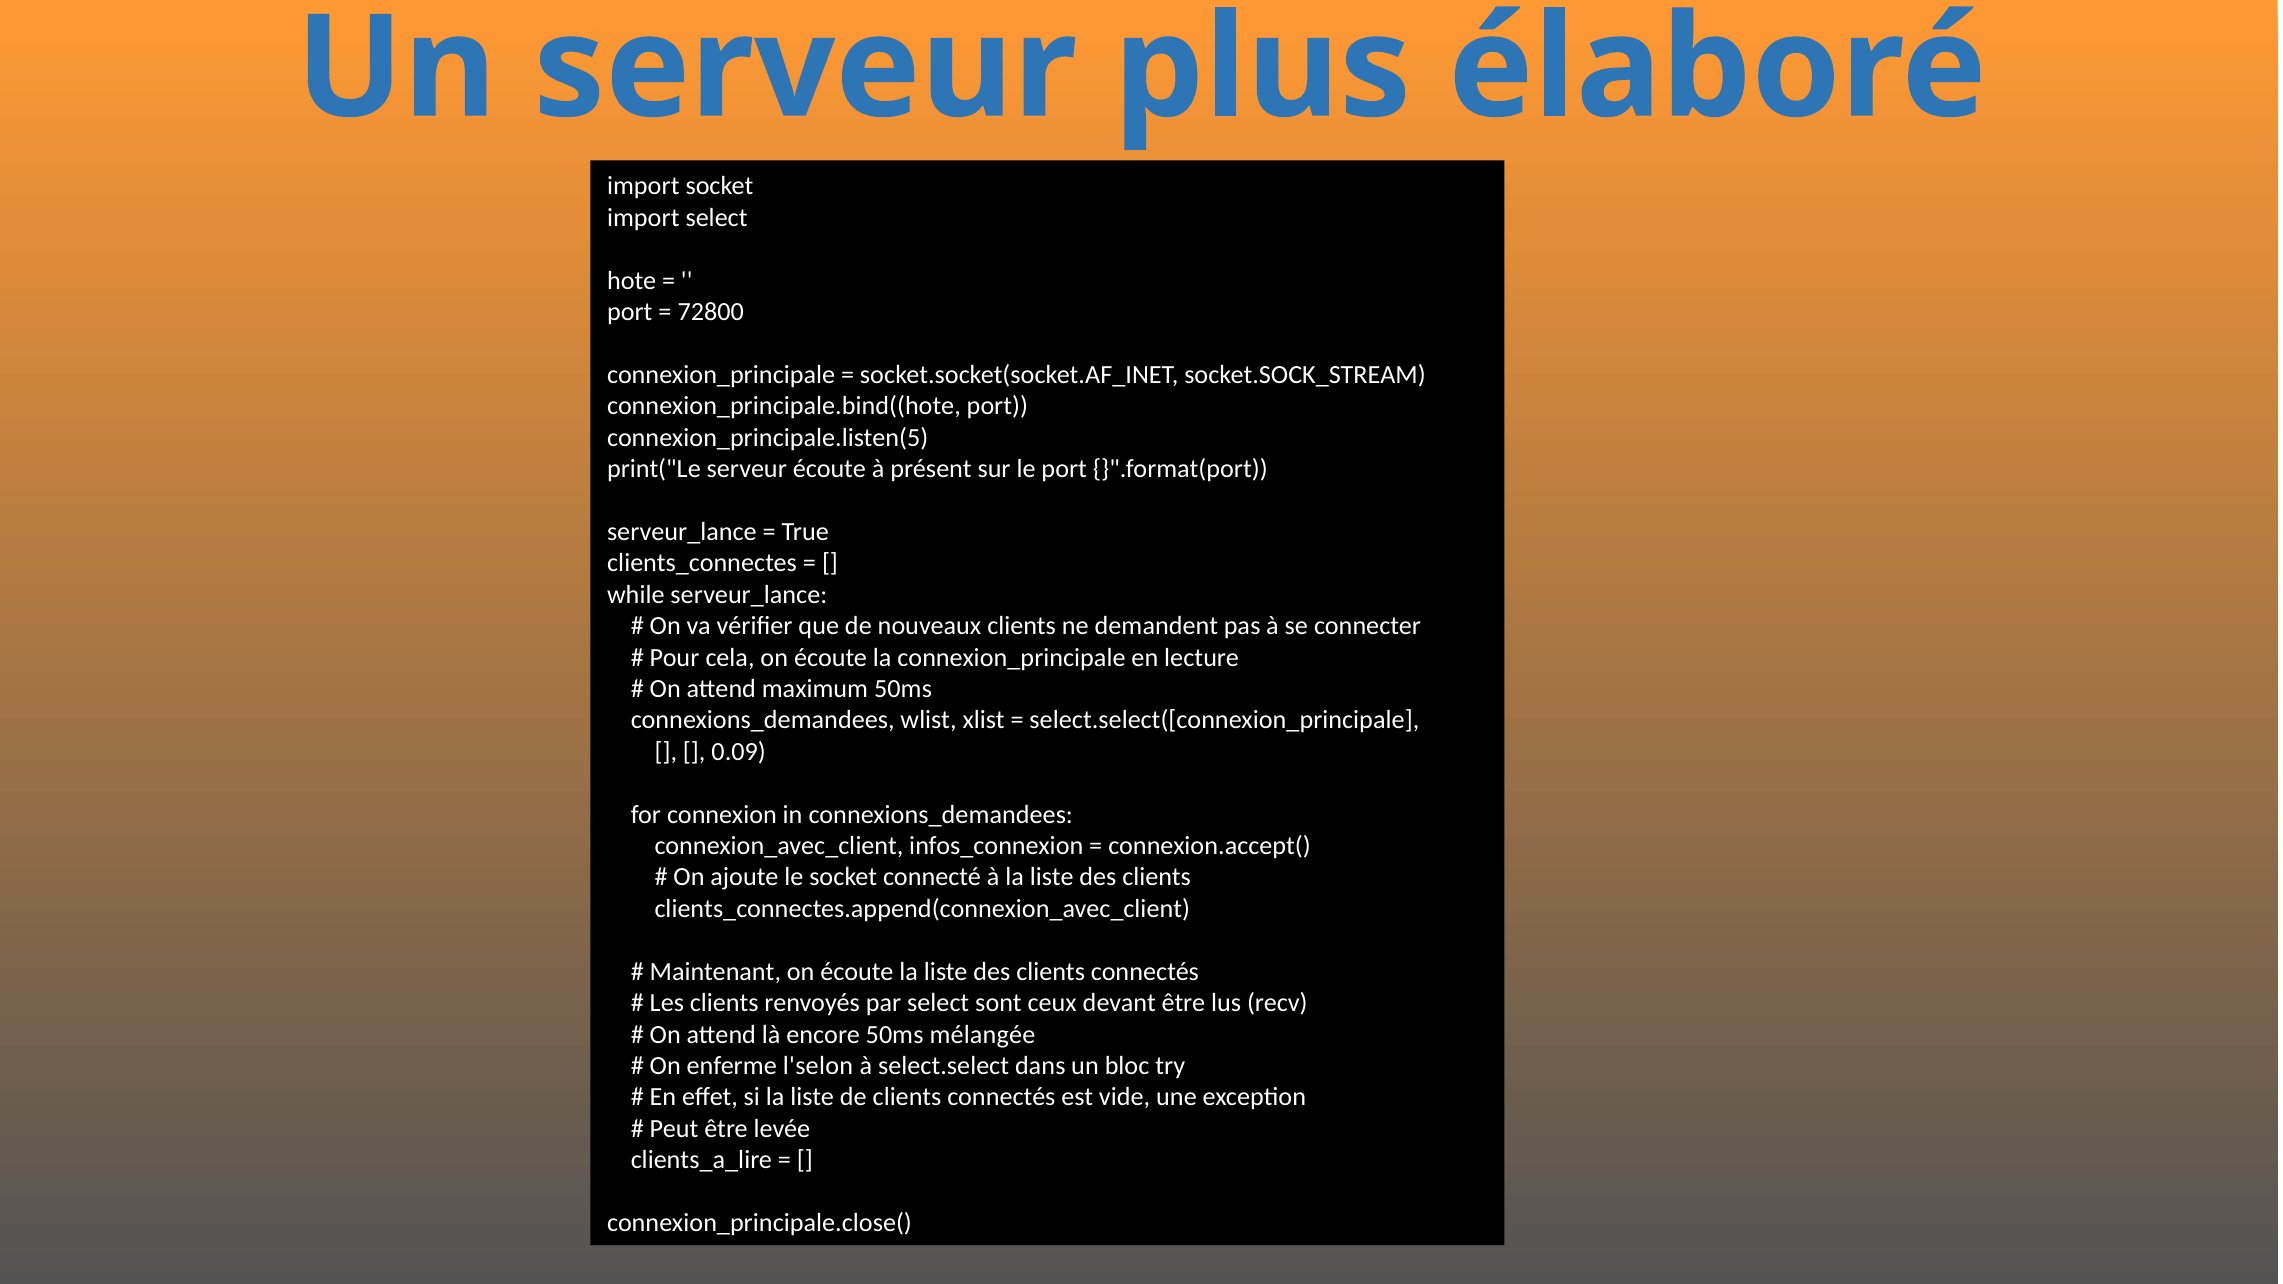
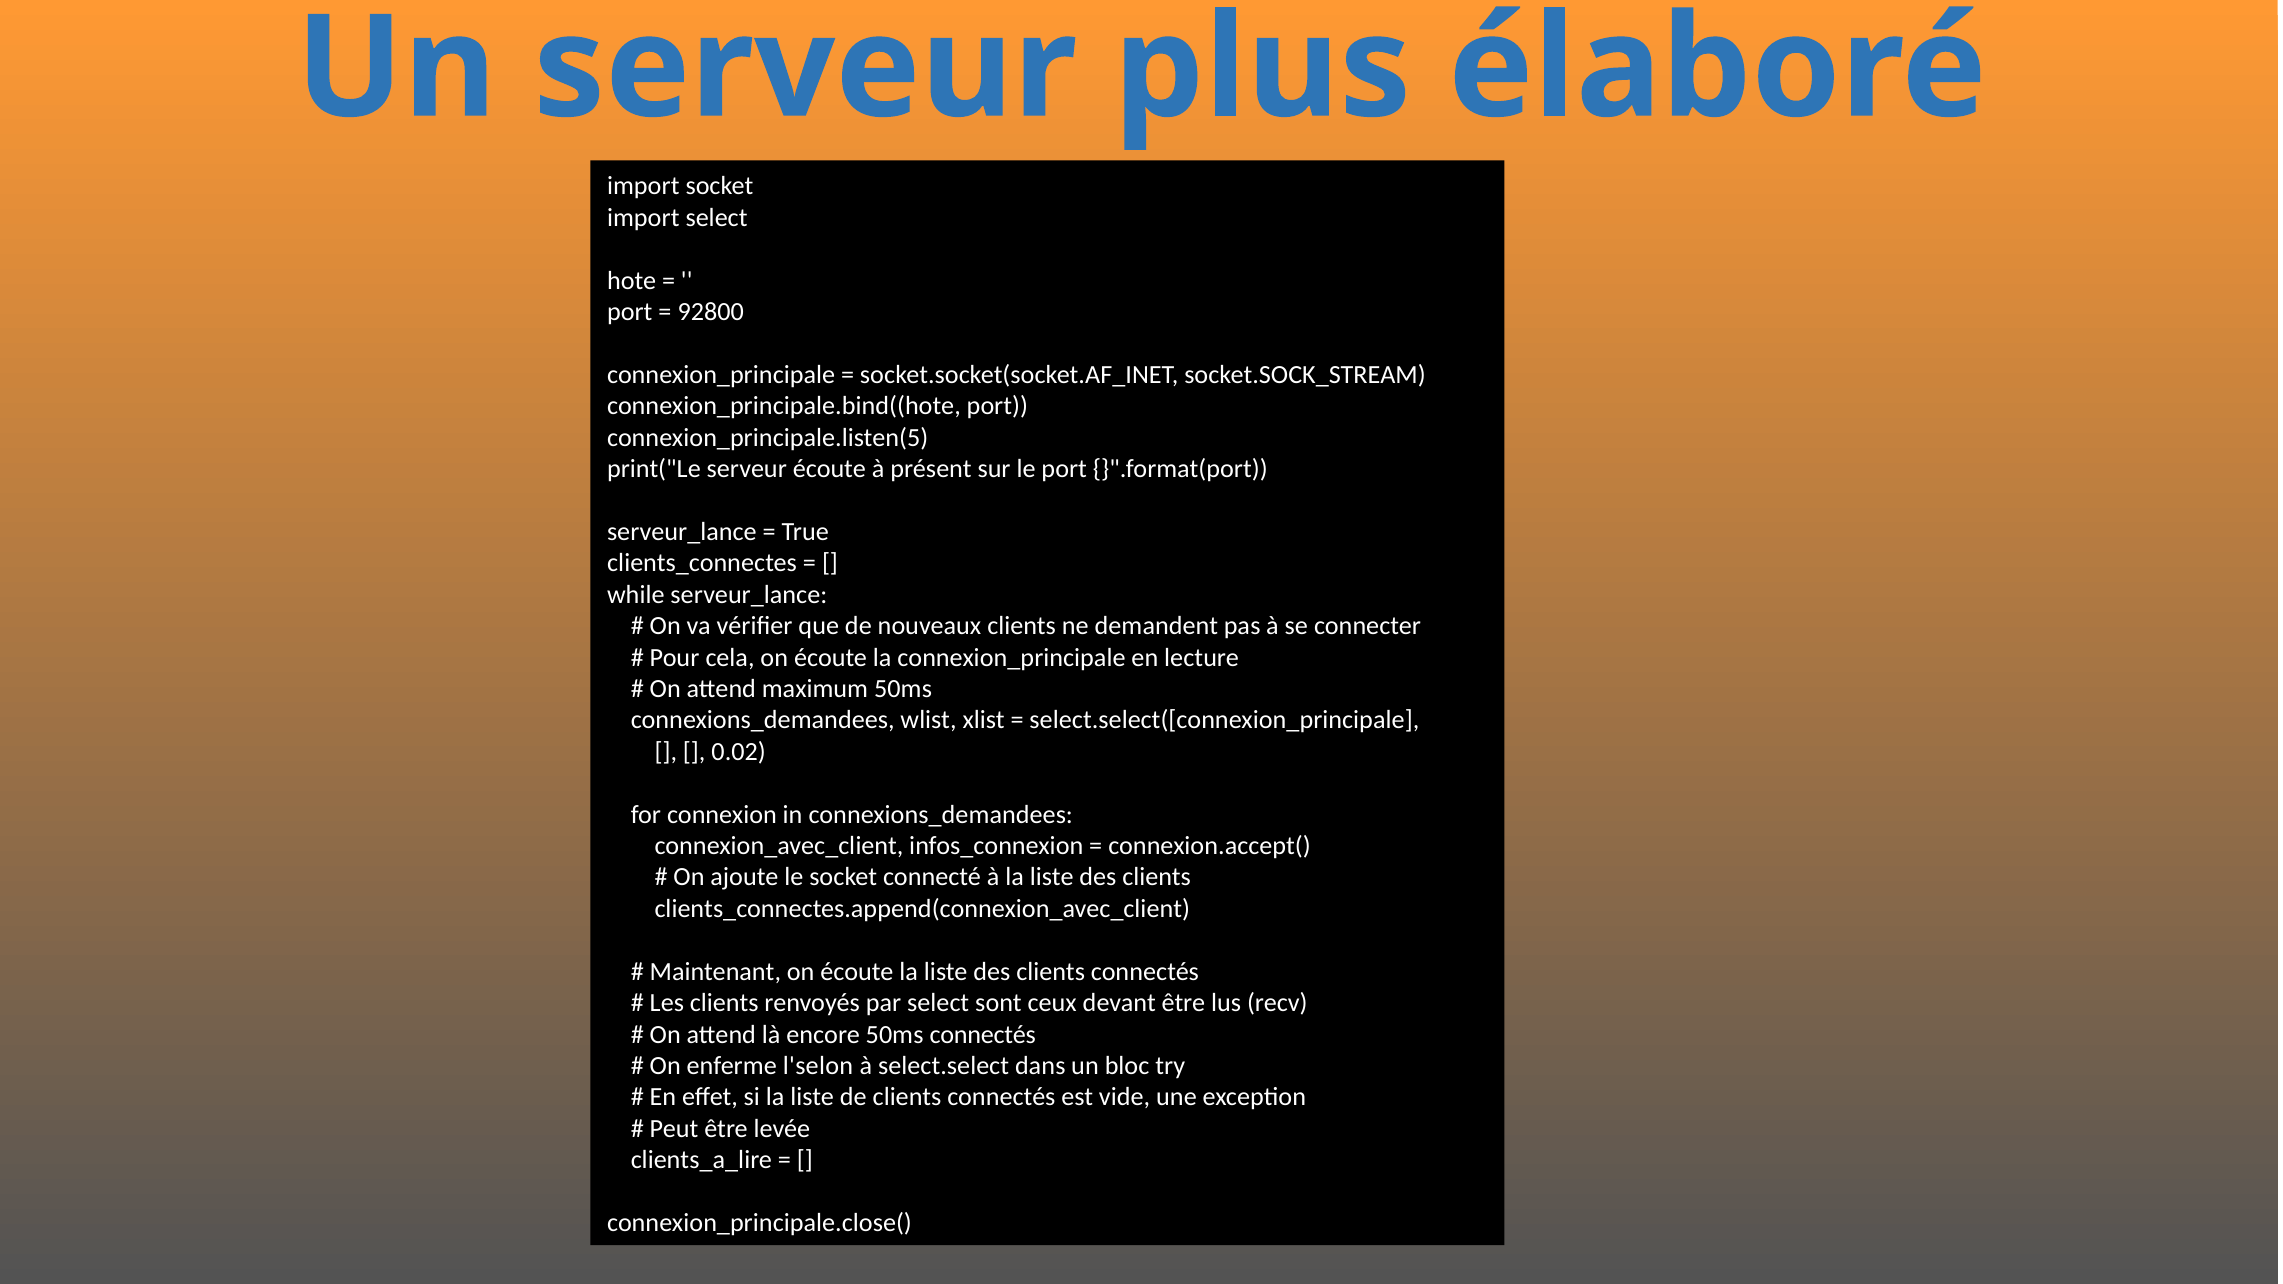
72800: 72800 -> 92800 (711, 312)
0.09: 0.09 -> 0.02 (739, 752)
50ms mélangée: mélangée -> connectés (983, 1035)
